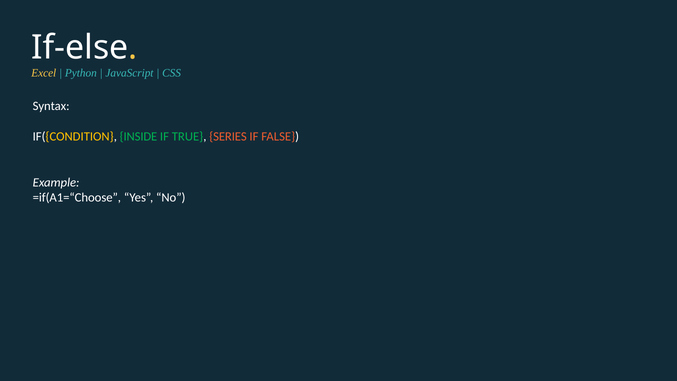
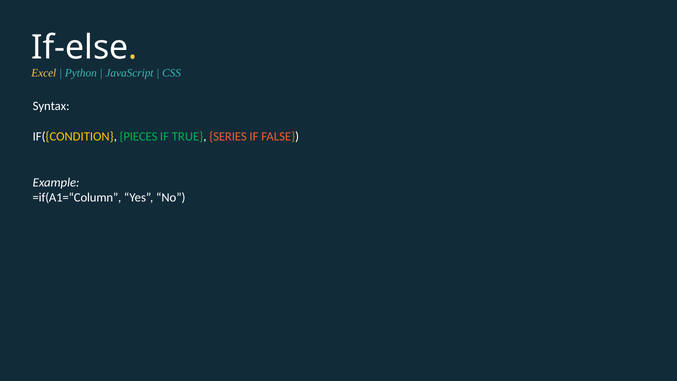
INSIDE: INSIDE -> PIECES (139, 137)
=if(A1=“Choose: =if(A1=“Choose -> =if(A1=“Column (77, 198)
